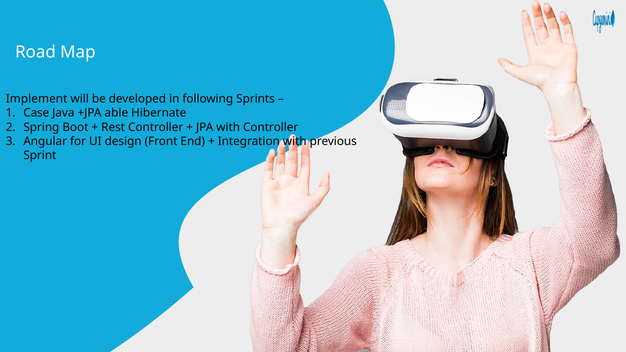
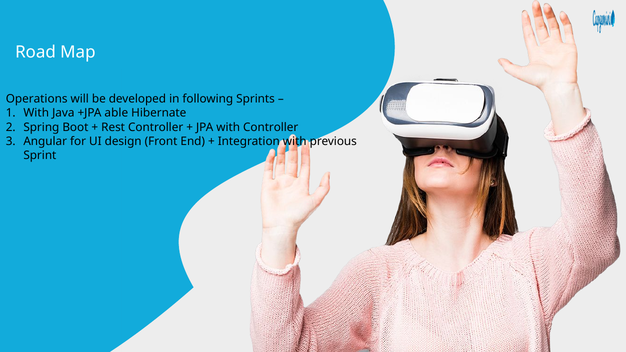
Implement: Implement -> Operations (37, 99)
Case: Case -> With (36, 113)
